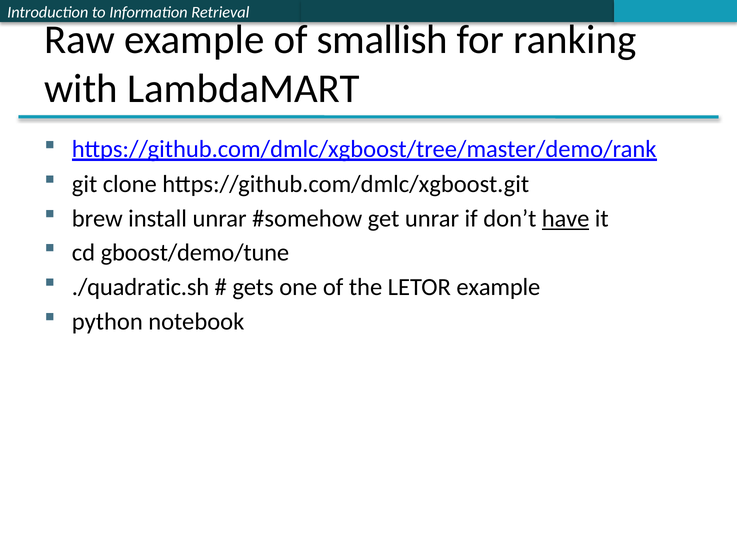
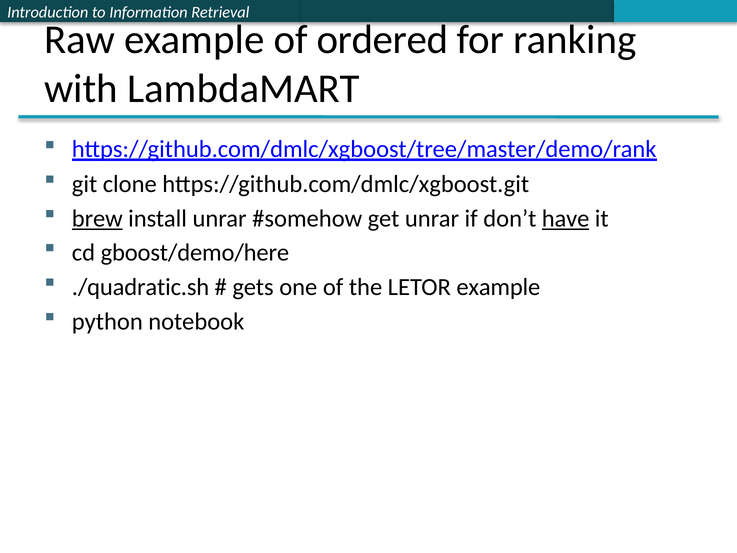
smallish: smallish -> ordered (382, 40)
brew underline: none -> present (97, 218)
gboost/demo/tune: gboost/demo/tune -> gboost/demo/here (195, 253)
